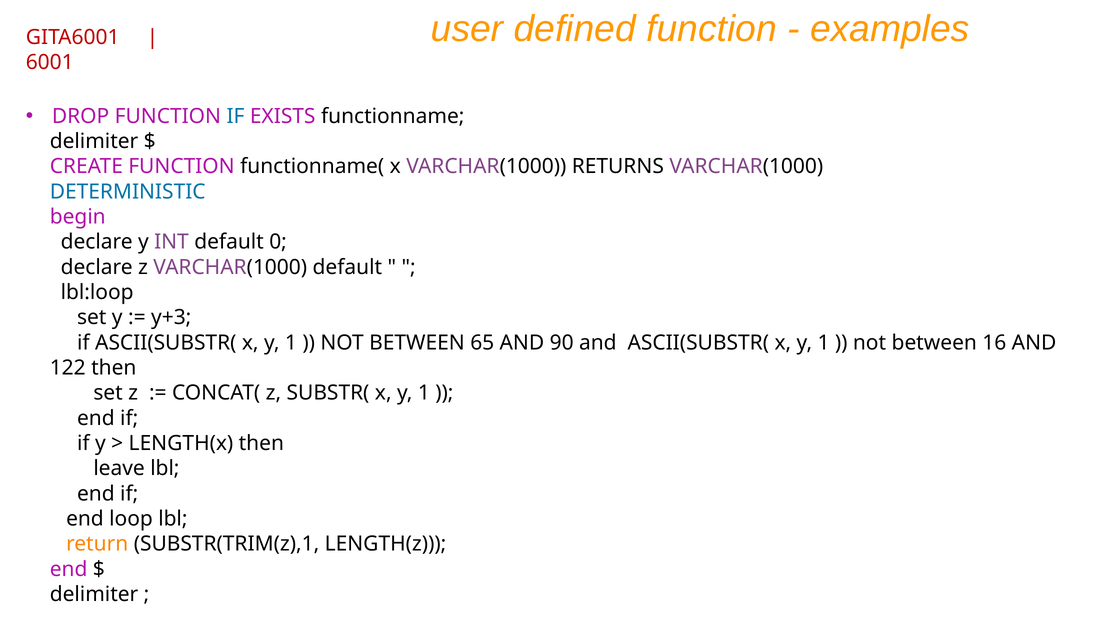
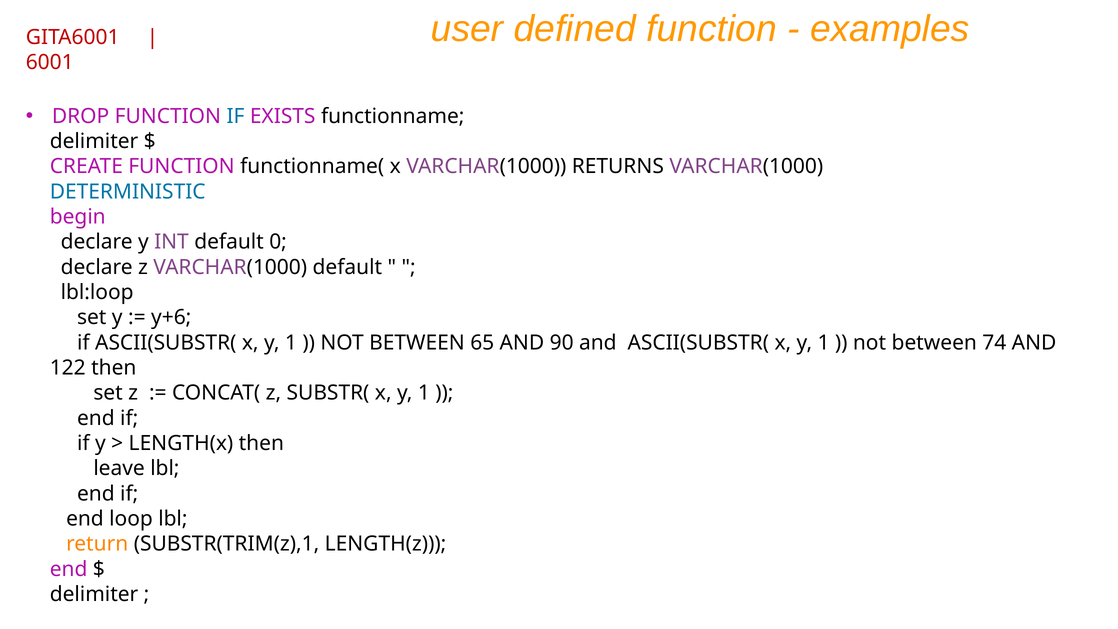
y+3: y+3 -> y+6 (171, 317)
16: 16 -> 74 (994, 343)
